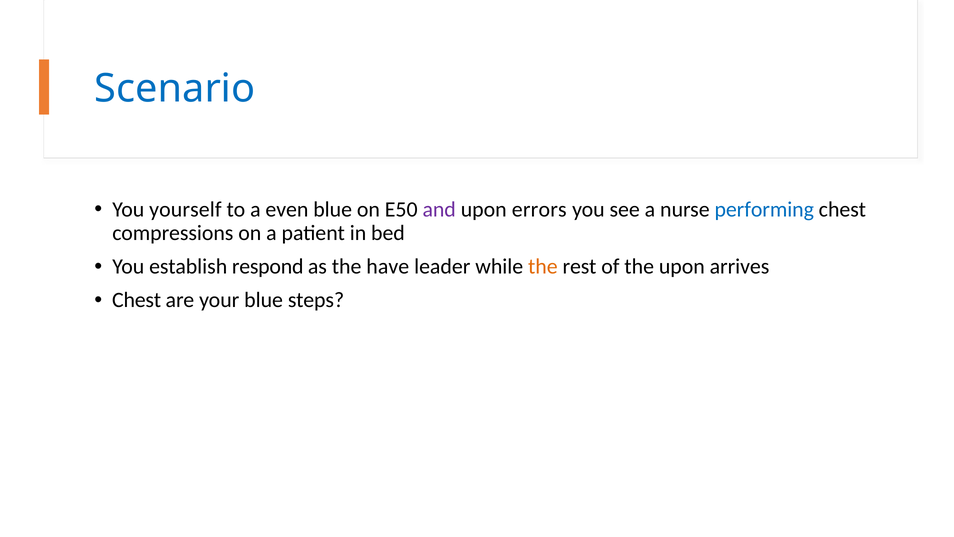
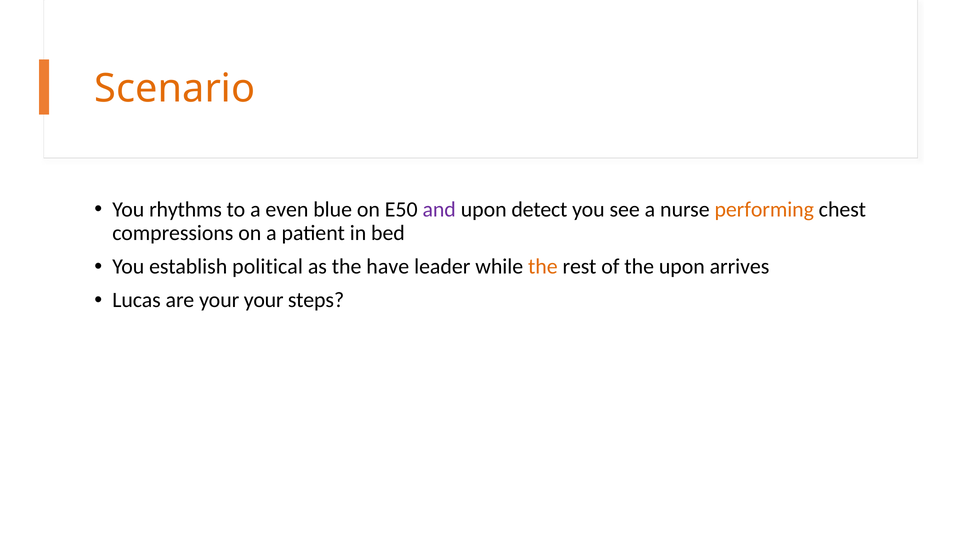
Scenario colour: blue -> orange (175, 89)
yourself: yourself -> rhythms (186, 209)
errors: errors -> detect (539, 209)
performing colour: blue -> orange (764, 209)
respond: respond -> political (268, 267)
Chest: Chest -> Lucas (137, 300)
your blue: blue -> your (264, 300)
